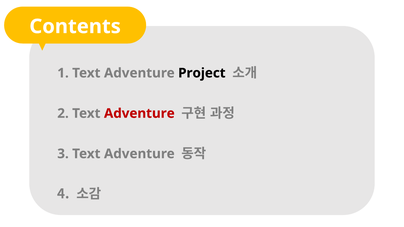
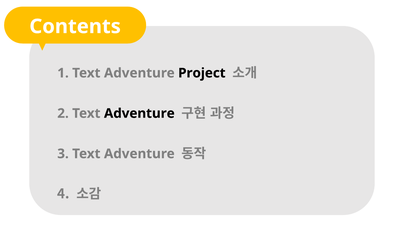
Adventure colour: red -> black (139, 114)
